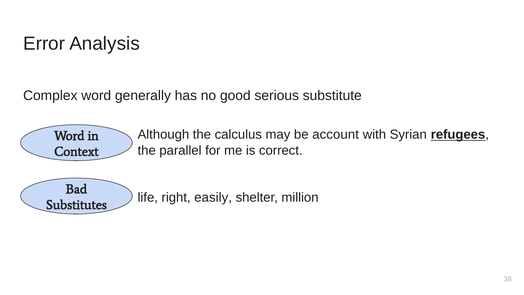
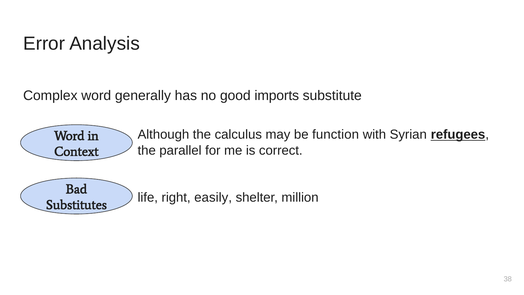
serious: serious -> imports (277, 96)
account: account -> function (336, 135)
